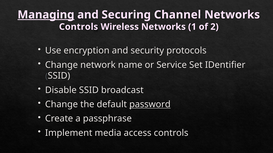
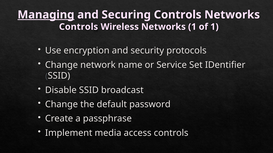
Securing Channel: Channel -> Controls (178, 15)
of 2: 2 -> 1 (214, 27)
password underline: present -> none (150, 105)
